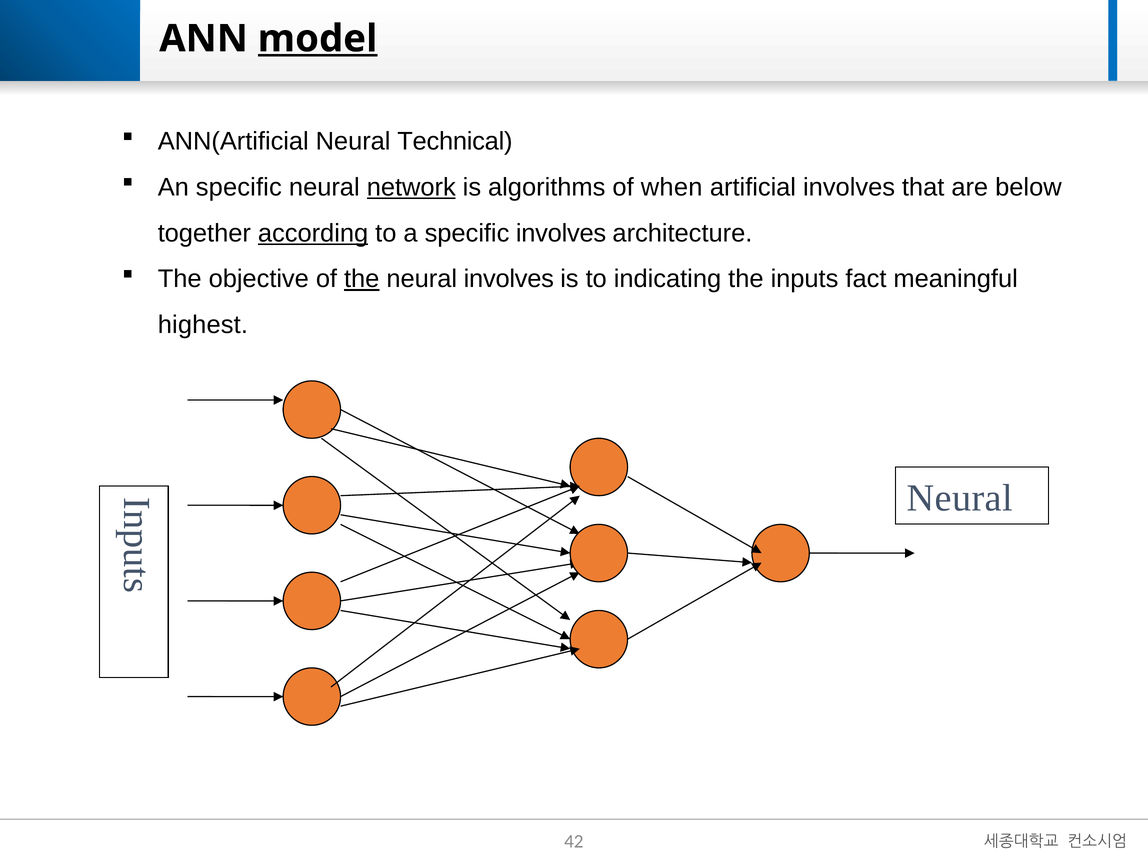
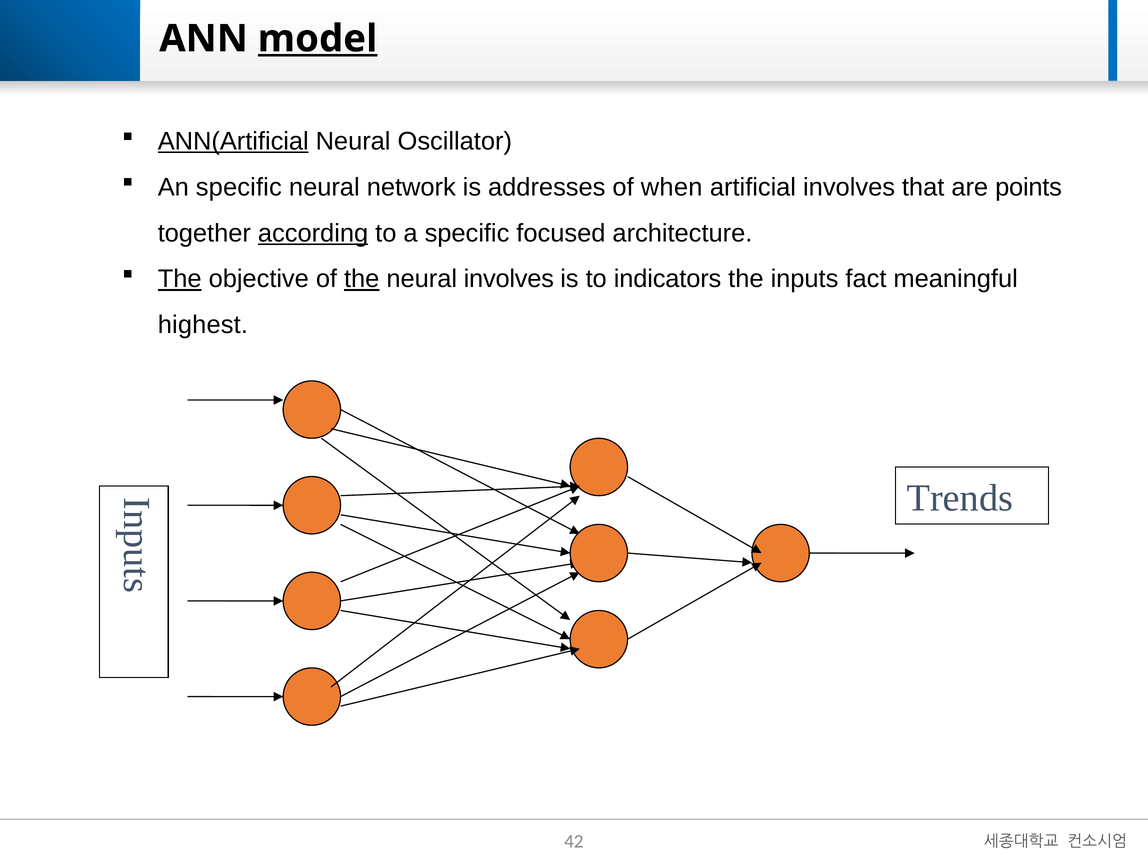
ANN(Artificial underline: none -> present (233, 141)
Technical: Technical -> Oscillator (455, 141)
network underline: present -> none (411, 187)
algorithms: algorithms -> addresses (547, 187)
below: below -> points (1029, 187)
specific involves: involves -> focused (561, 233)
The underline: none -> present (180, 279)
indicating: indicating -> indicators (668, 279)
Neural: Neural -> Trends (960, 498)
